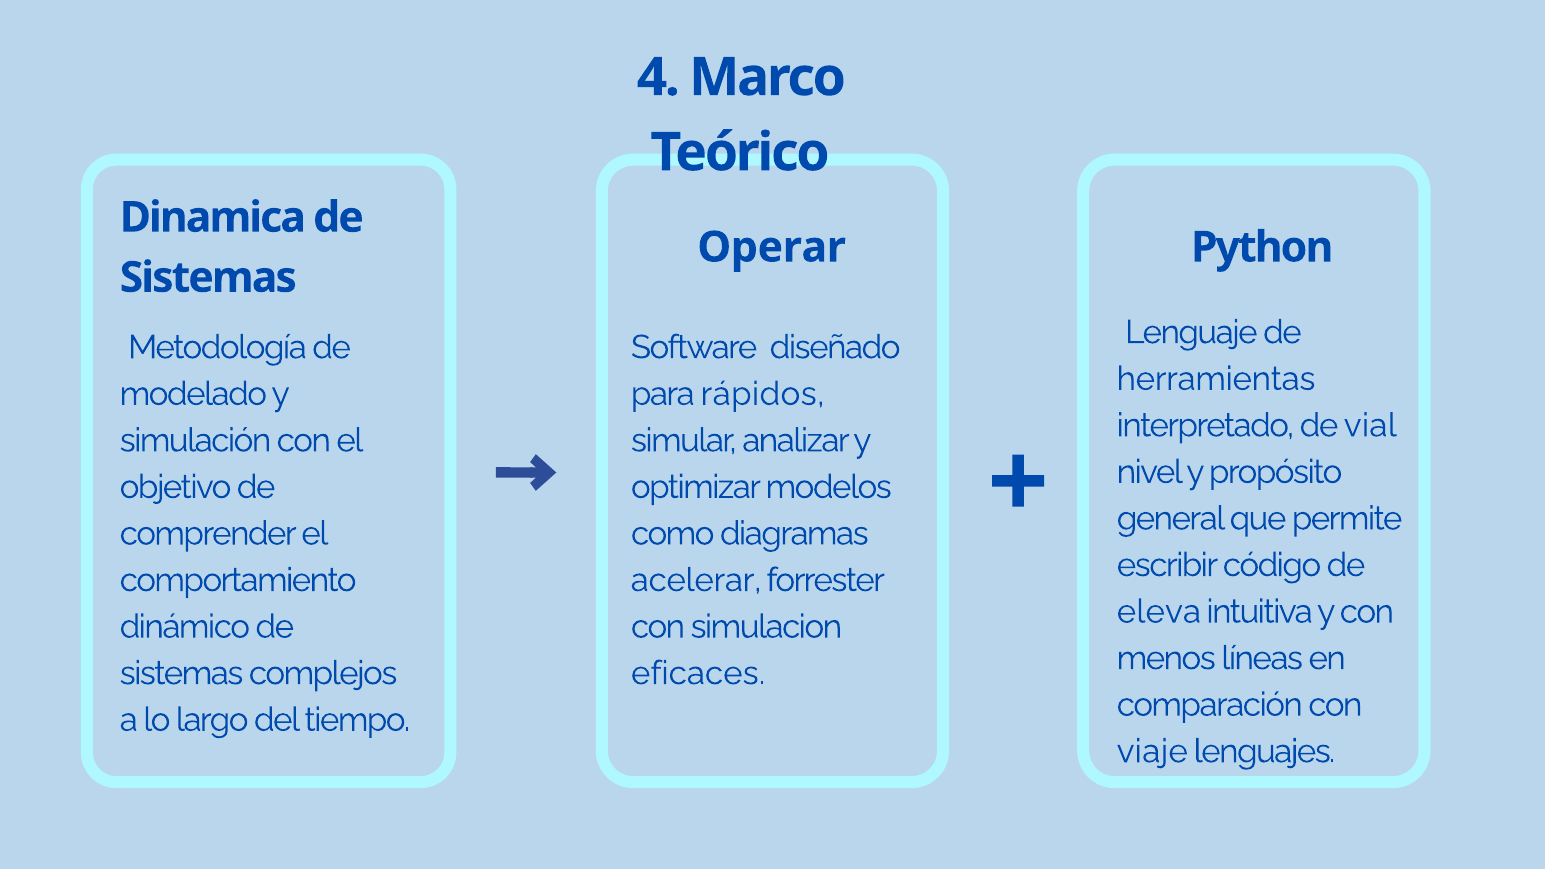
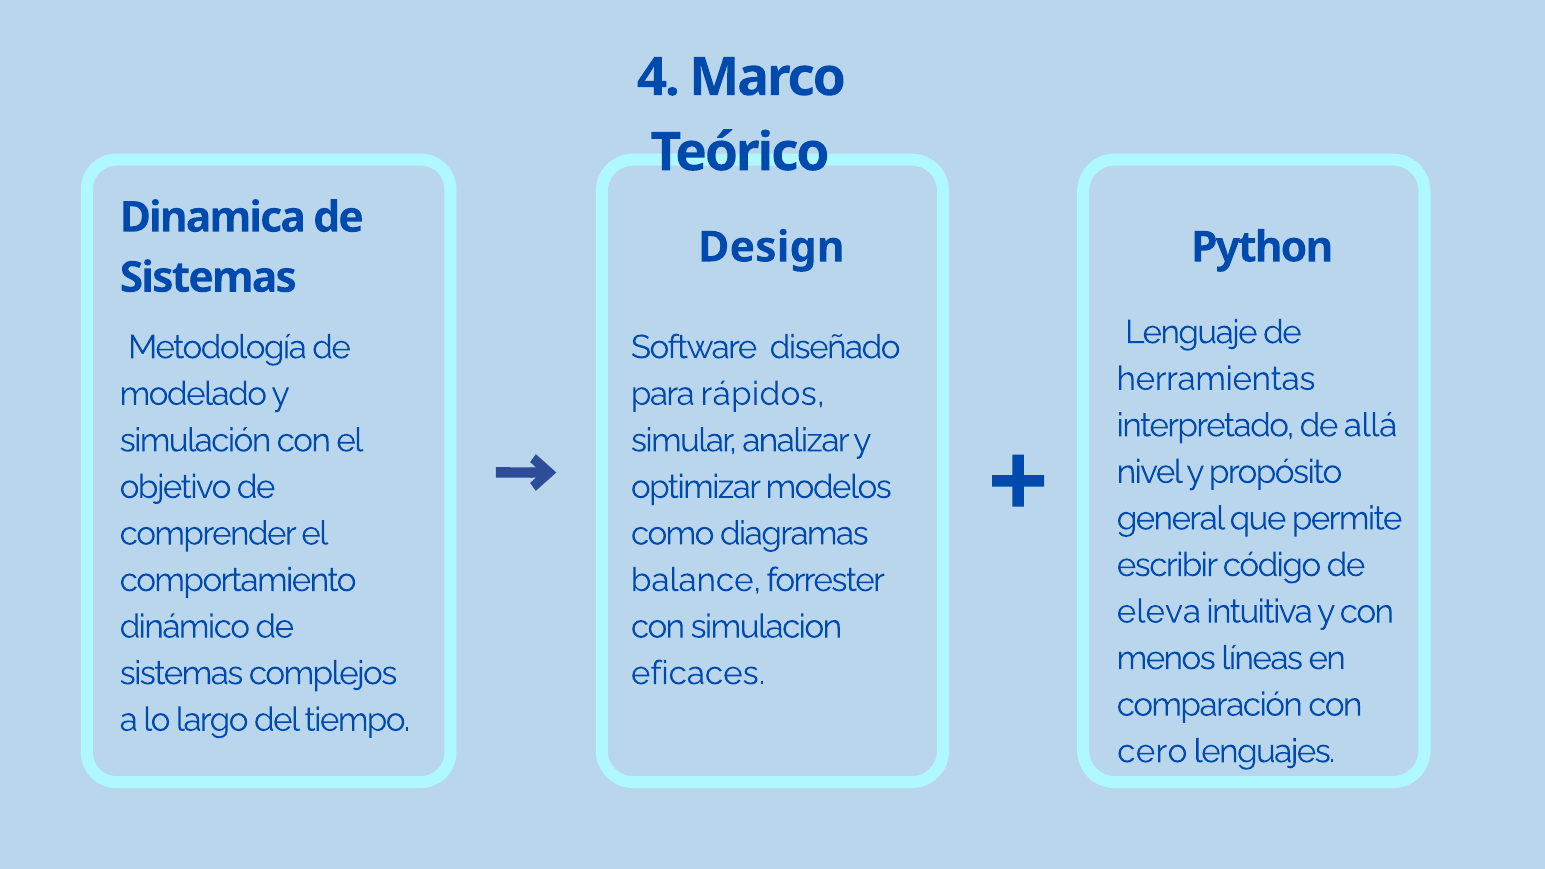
Operar: Operar -> Design (771, 247)
vial: vial -> allá (1371, 425)
acelerar: acelerar -> balance (696, 580)
viaje: viaje -> cero (1152, 751)
